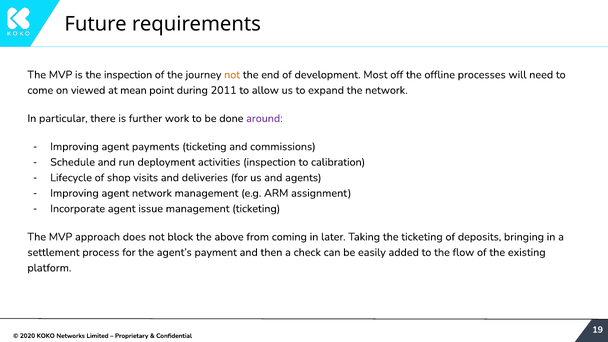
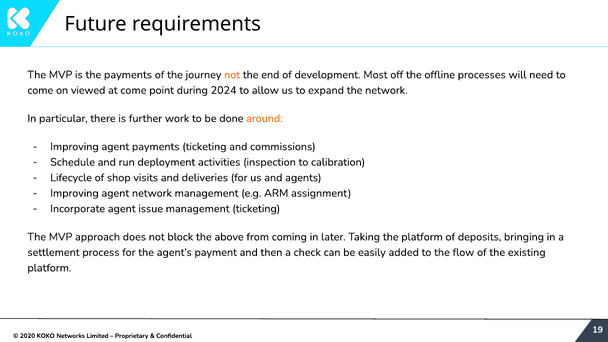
the inspection: inspection -> payments (128, 75)
at mean: mean -> come (133, 90)
2011: 2011 -> 2024 (224, 90)
around colour: purple -> orange (264, 118)
the ticketing: ticketing -> platform (422, 237)
